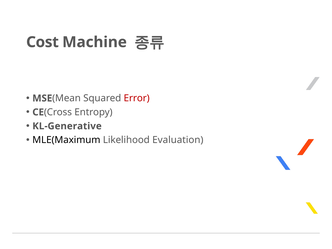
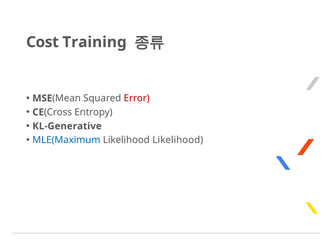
Machine: Machine -> Training (94, 42)
MLE(Maximum colour: black -> blue (66, 140)
Likelihood Evaluation: Evaluation -> Likelihood (178, 140)
